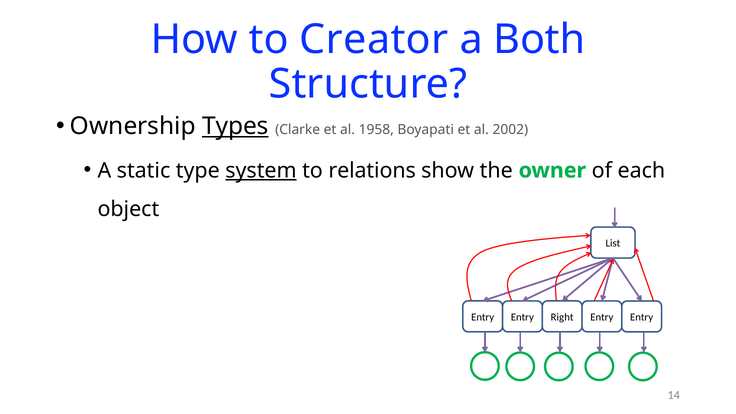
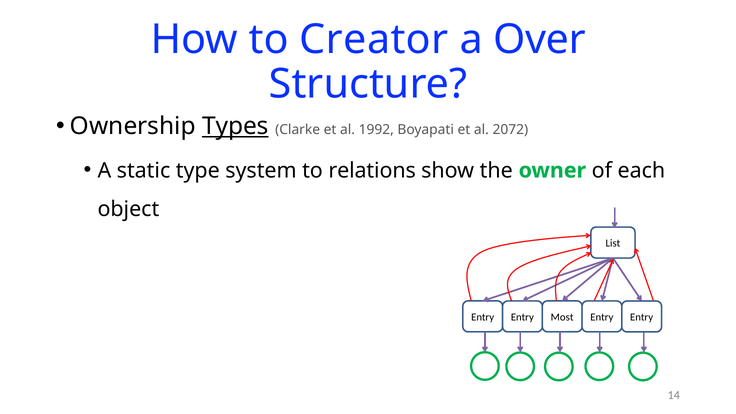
Both: Both -> Over (539, 39)
1958: 1958 -> 1992 (376, 130)
2002: 2002 -> 2072 (510, 130)
system underline: present -> none (261, 170)
Right: Right -> Most (562, 317)
